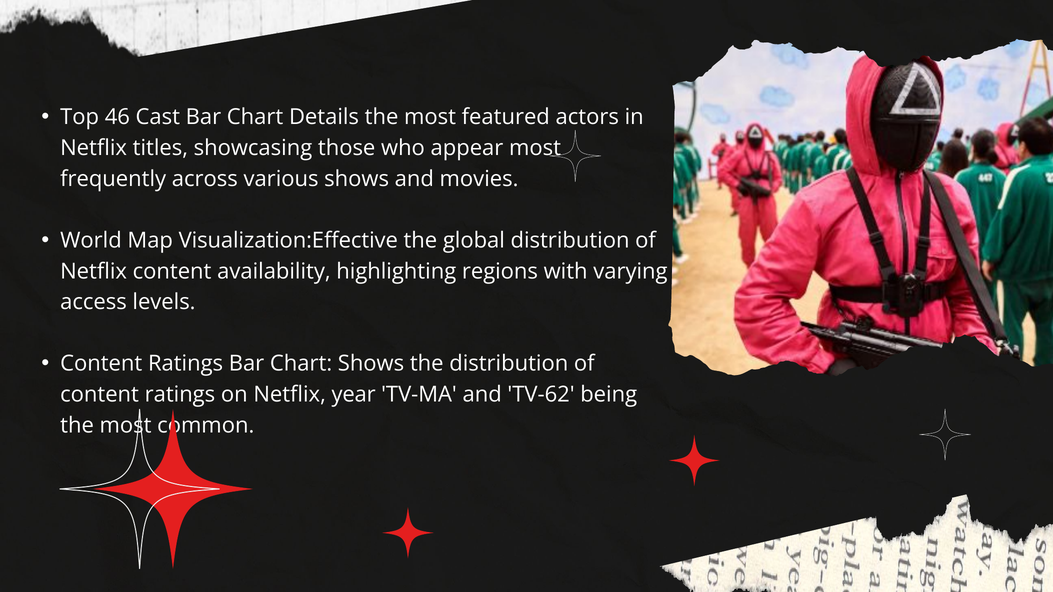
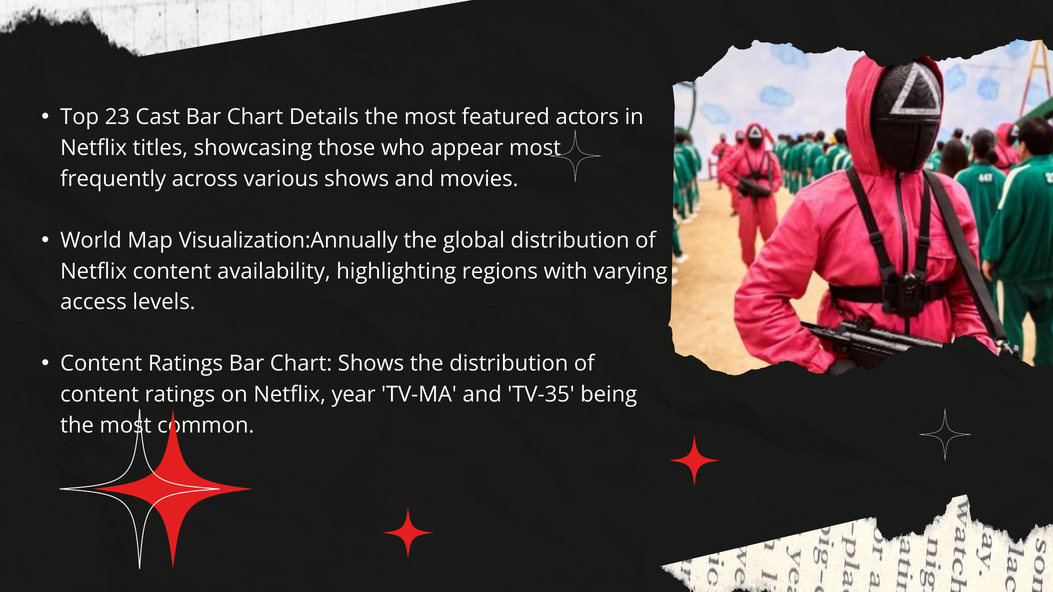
46: 46 -> 23 (117, 117)
Visualization:Effective: Visualization:Effective -> Visualization:Annually (288, 241)
TV-62: TV-62 -> TV-35 (541, 395)
